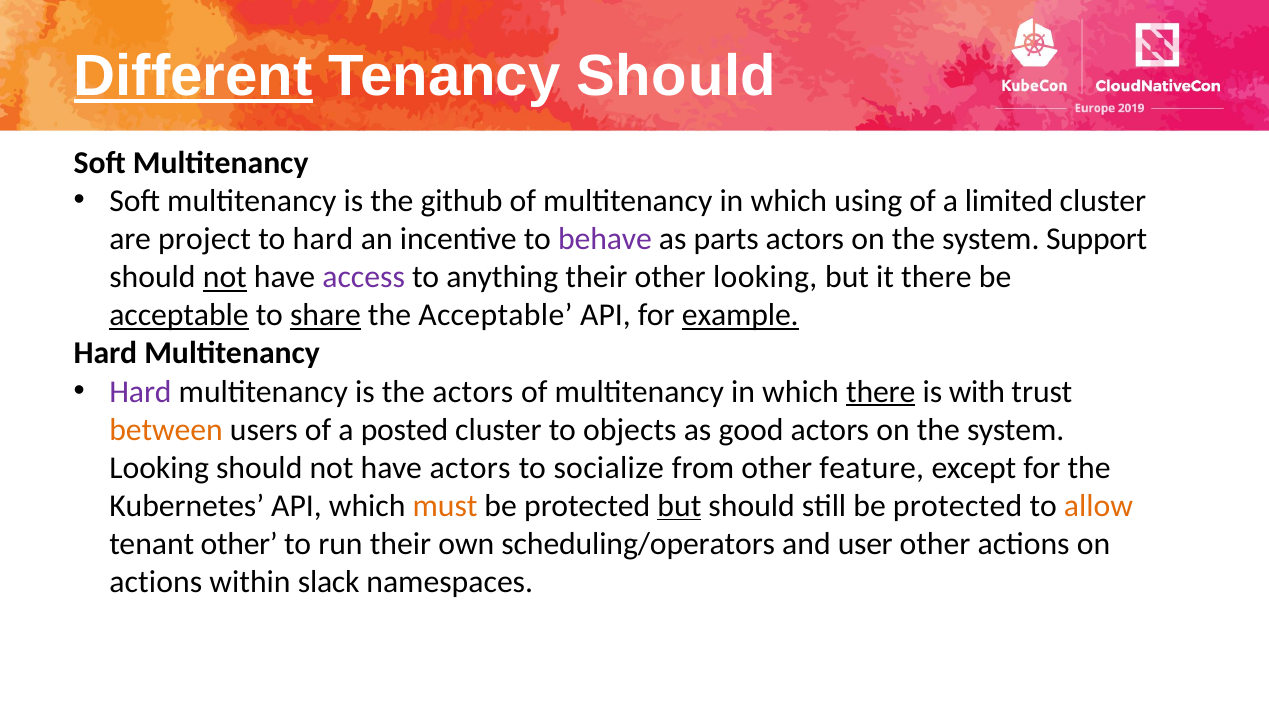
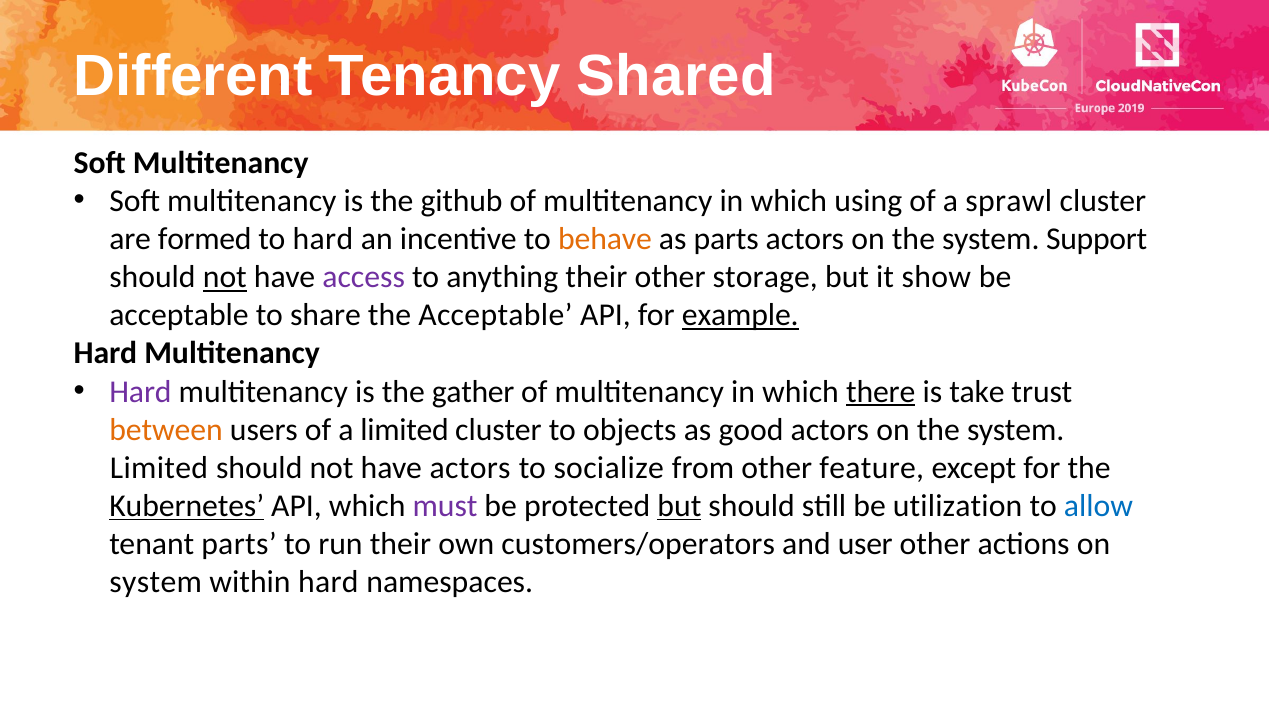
Different underline: present -> none (193, 76)
Tenancy Should: Should -> Shared (676, 76)
limited: limited -> sprawl (1009, 201)
project: project -> formed (205, 239)
behave colour: purple -> orange (605, 239)
other looking: looking -> storage (765, 277)
it there: there -> show (936, 277)
acceptable underline: present -> none (179, 315)
share underline: present -> none (325, 315)
the actors: actors -> gather (473, 391)
with: with -> take (977, 391)
a posted: posted -> limited (405, 430)
Looking: Looking -> Limited (159, 468)
Kubernetes underline: none -> present (187, 506)
must colour: orange -> purple (445, 506)
still be protected: protected -> utilization (958, 506)
allow colour: orange -> blue (1098, 506)
tenant other: other -> parts (239, 544)
scheduling/operators: scheduling/operators -> customers/operators (638, 544)
actions: actions -> system (156, 582)
within slack: slack -> hard (328, 582)
